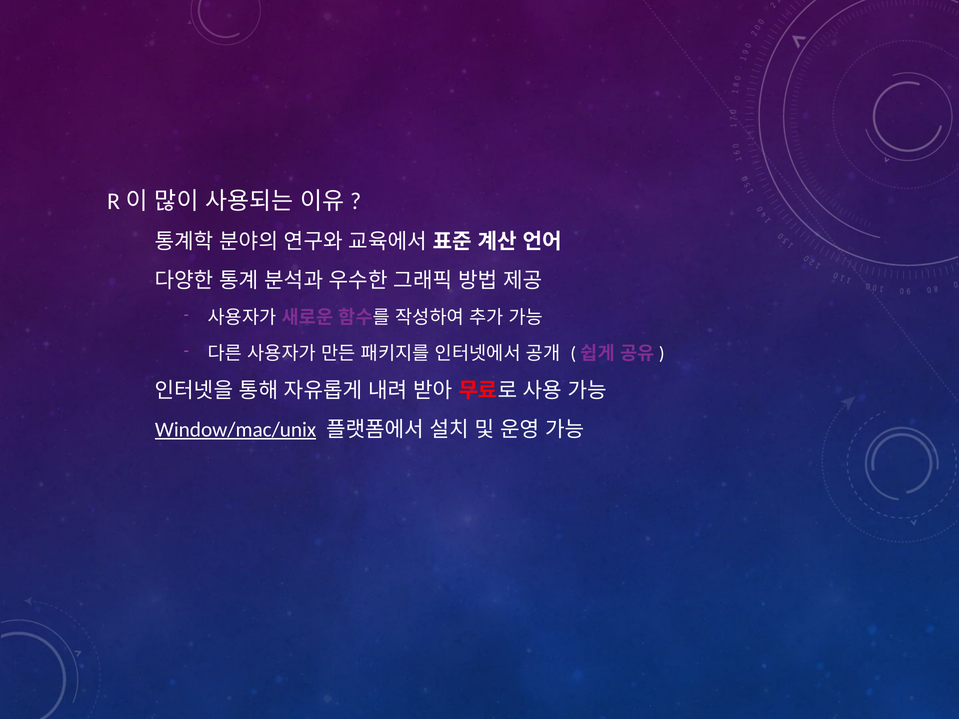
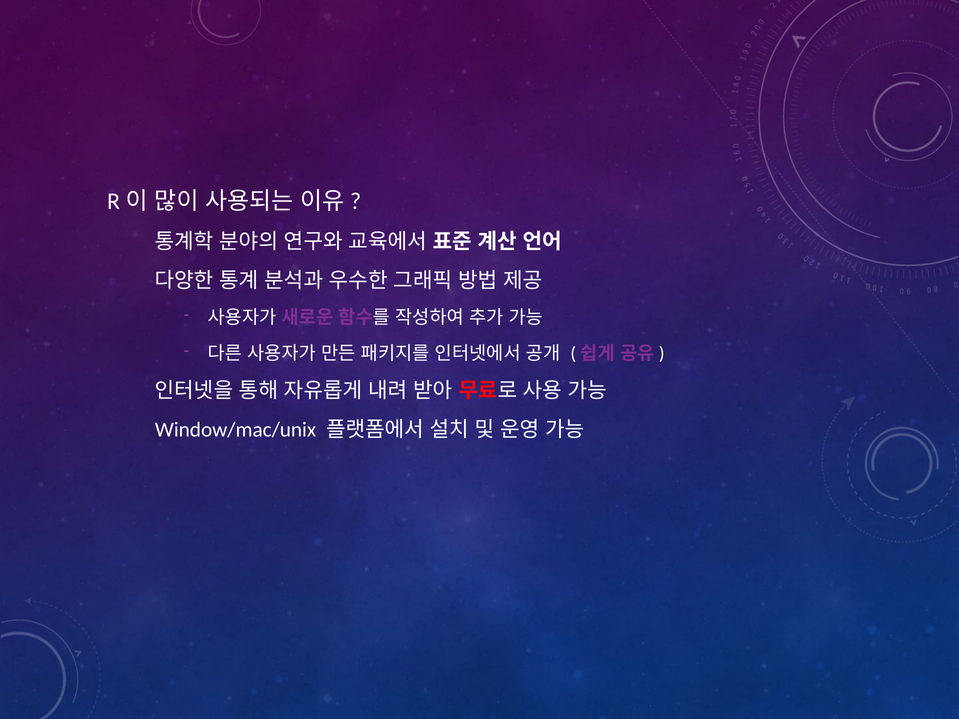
Window/mac/unix underline: present -> none (236, 430)
